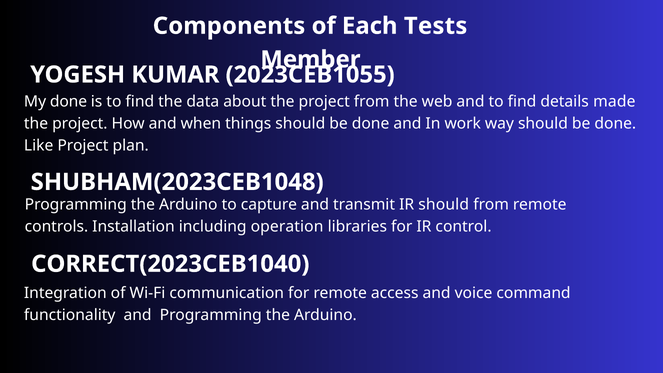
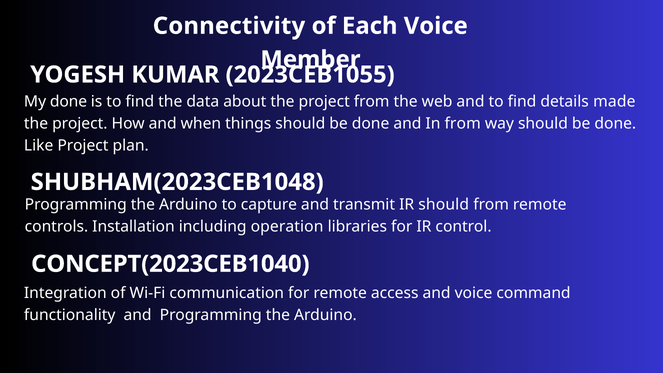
Components: Components -> Connectivity (229, 26)
Each Tests: Tests -> Voice (436, 26)
In work: work -> from (463, 124)
CORRECT(2023CEB1040: CORRECT(2023CEB1040 -> CONCEPT(2023CEB1040 (170, 264)
